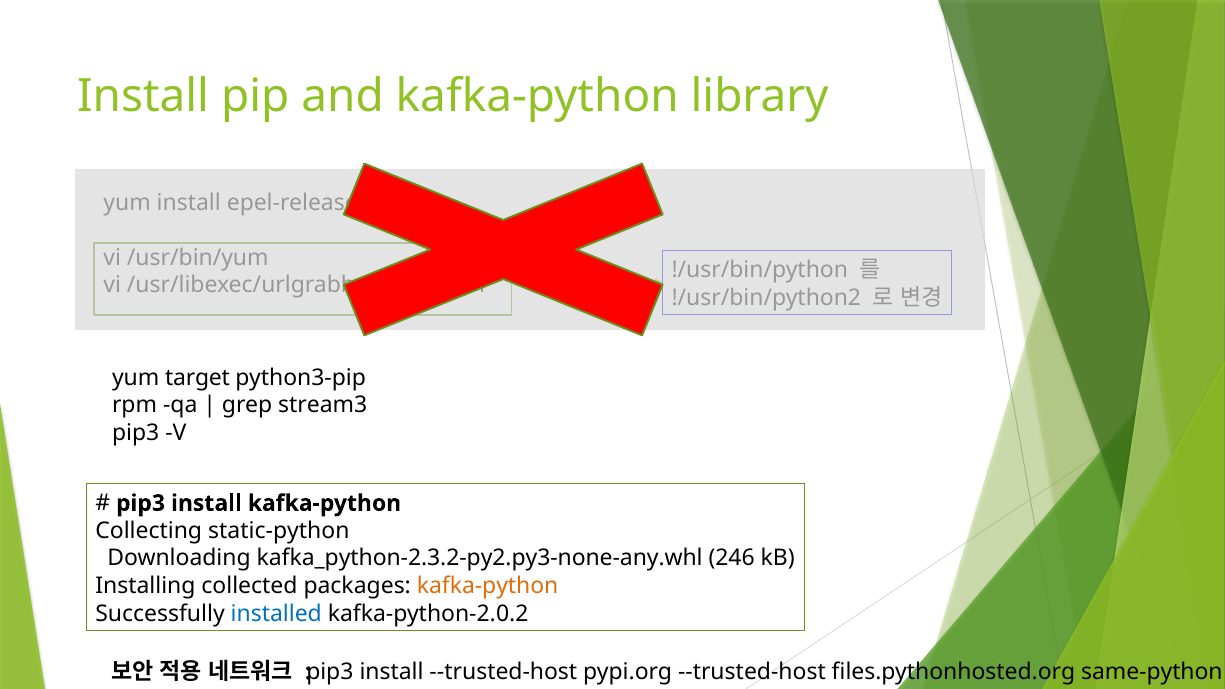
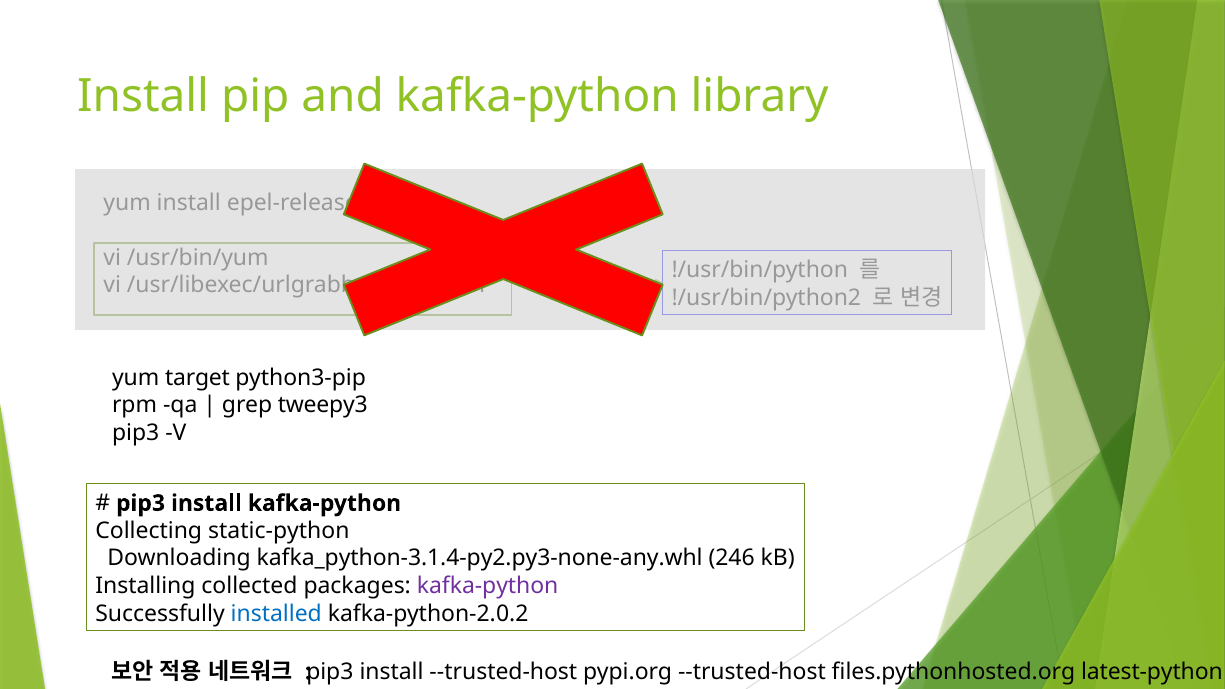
stream3: stream3 -> tweepy3 (323, 405)
kafka_python-2.3.2-py2.py3-none-any.whl: kafka_python-2.3.2-py2.py3-none-any.whl -> kafka_python-3.1.4-py2.py3-none-any.whl (480, 558)
kafka-python colour: orange -> purple (488, 586)
same-python: same-python -> latest-python (1152, 672)
